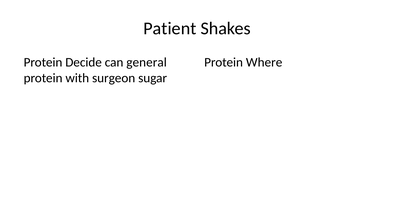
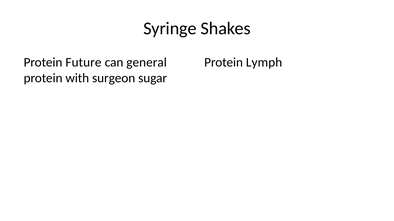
Patient: Patient -> Syringe (170, 29)
Decide: Decide -> Future (83, 62)
Where: Where -> Lymph (264, 62)
